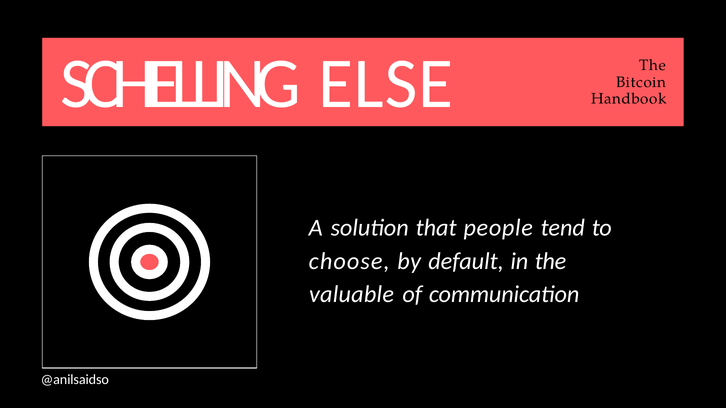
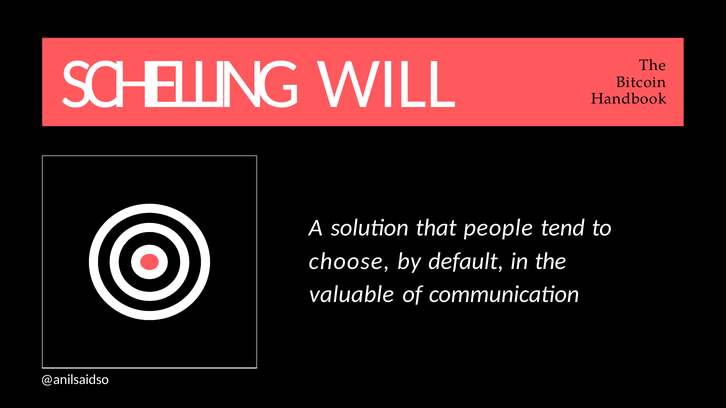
ELSE: ELSE -> WILL (386, 84)
